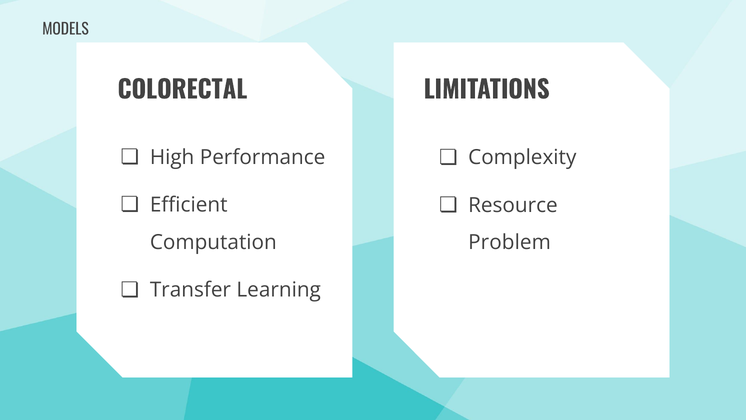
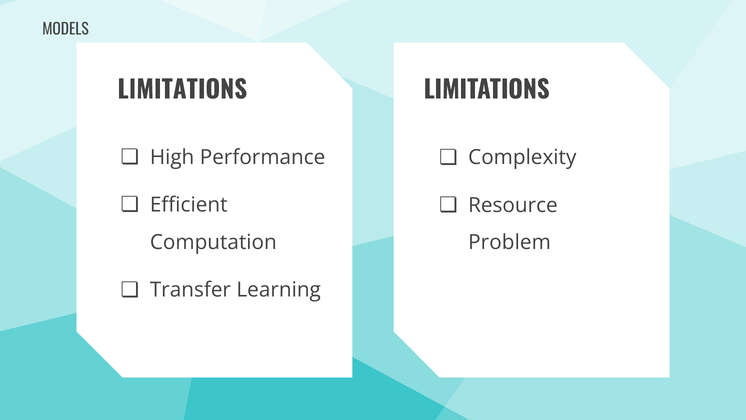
COLORECTAL: COLORECTAL -> LIMITATIONS (182, 90)
